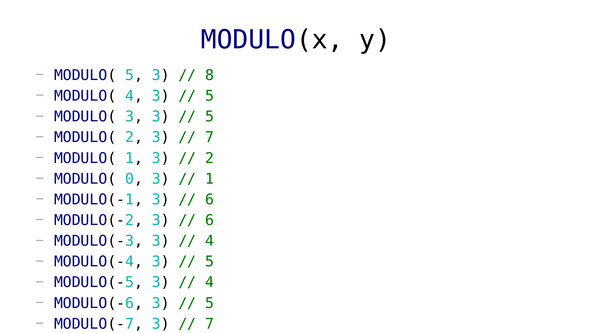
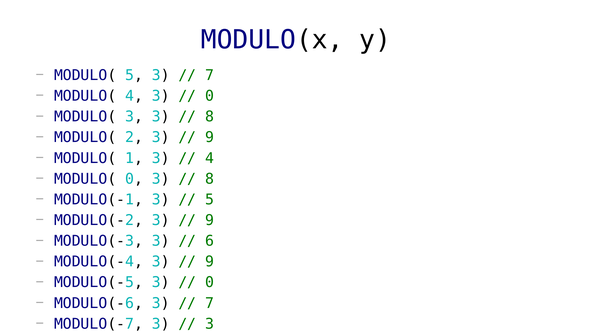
8: 8 -> 7 (210, 75)
5: 5 -> 0 (210, 96)
5: 5 -> 8 (210, 117)
7: 7 -> 9 (210, 137)
2: 2 -> 4 (210, 158)
1: 1 -> 8 (210, 179)
6: 6 -> 5 (210, 200)
6: 6 -> 9 (210, 220)
4: 4 -> 6 (210, 241)
5: 5 -> 9 (210, 262)
4: 4 -> 0 (210, 282)
5: 5 -> 7 (210, 303)
7: 7 -> 3 (210, 324)
